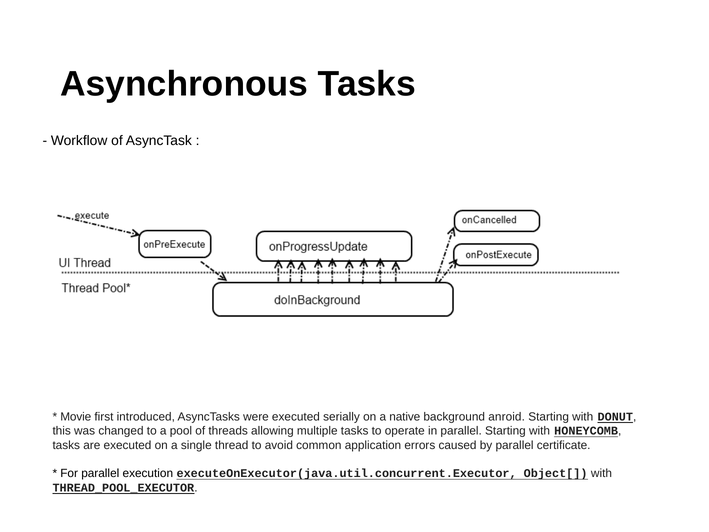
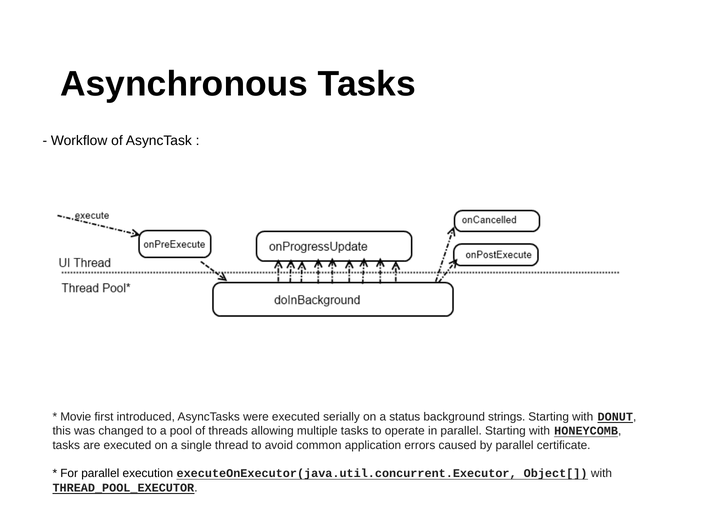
native: native -> status (405, 417)
anroid: anroid -> strings (507, 417)
